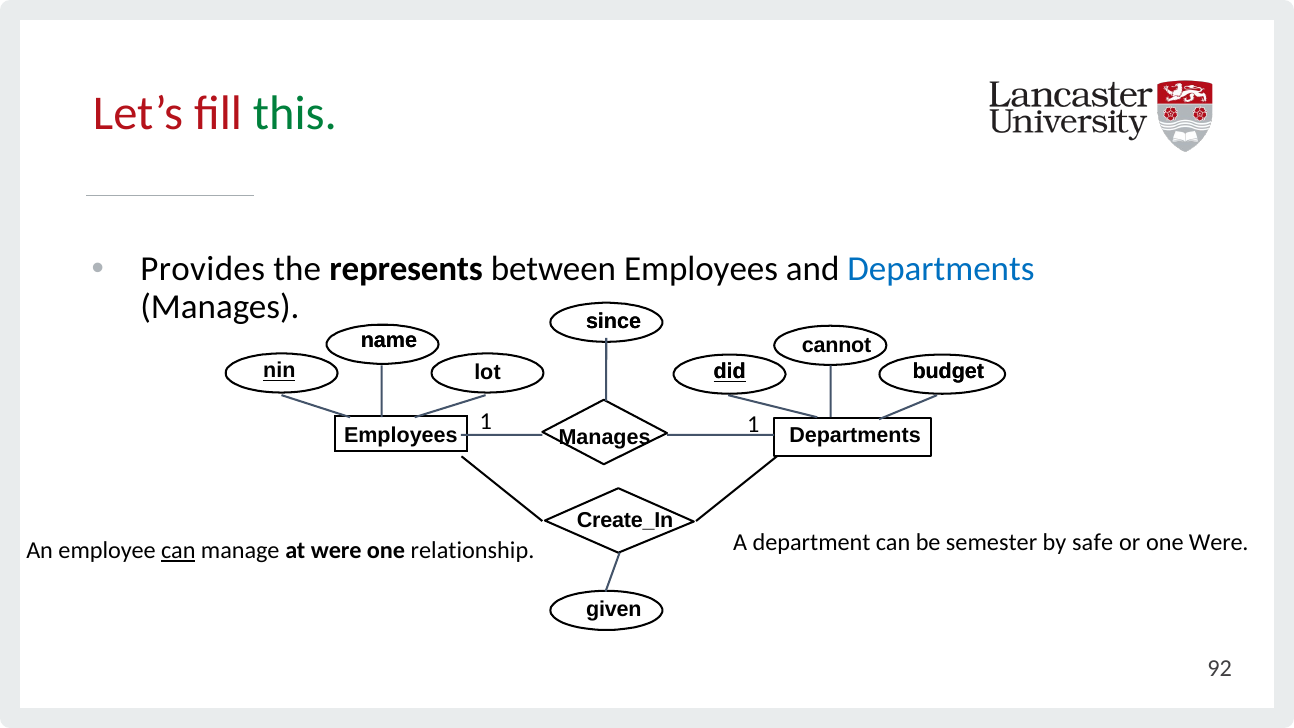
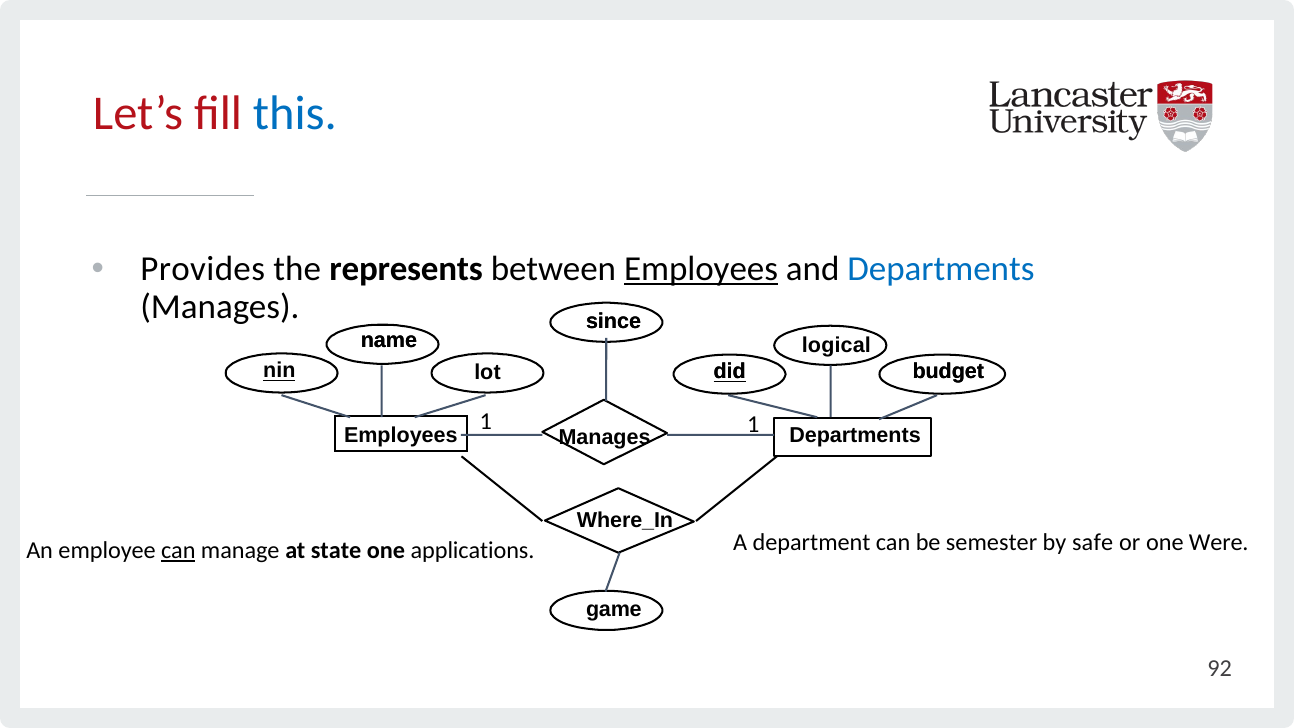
this colour: green -> blue (295, 113)
Employees underline: none -> present (701, 269)
cannot: cannot -> logical (836, 346)
Create_In: Create_In -> Where_In (625, 520)
at were: were -> state (336, 550)
relationship: relationship -> applications (473, 550)
given: given -> game (614, 609)
